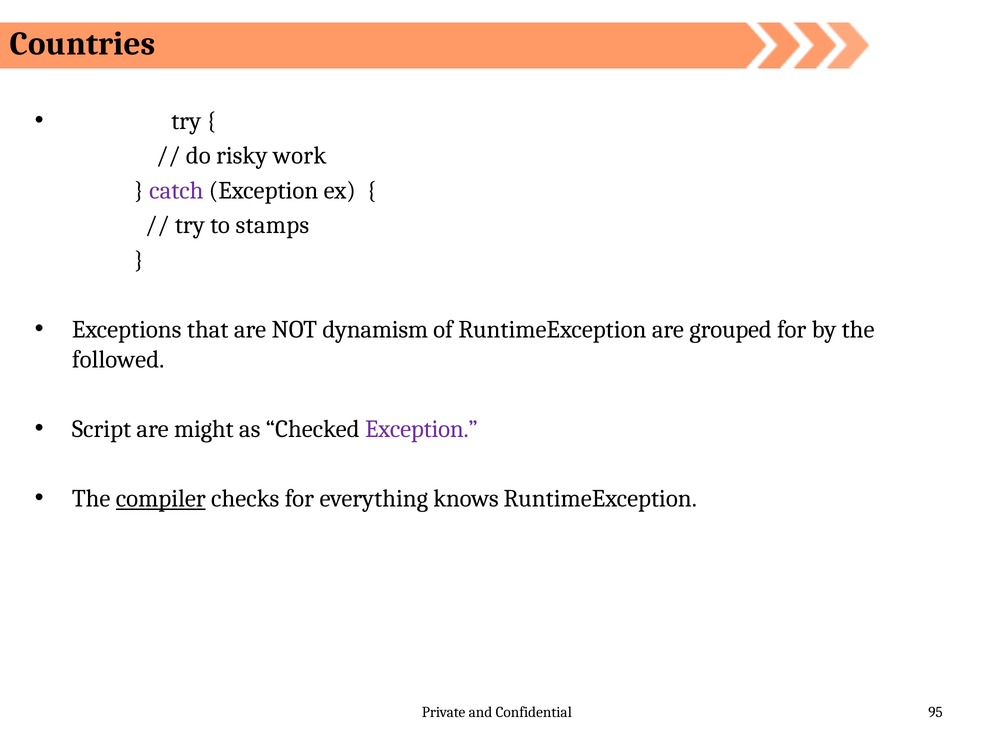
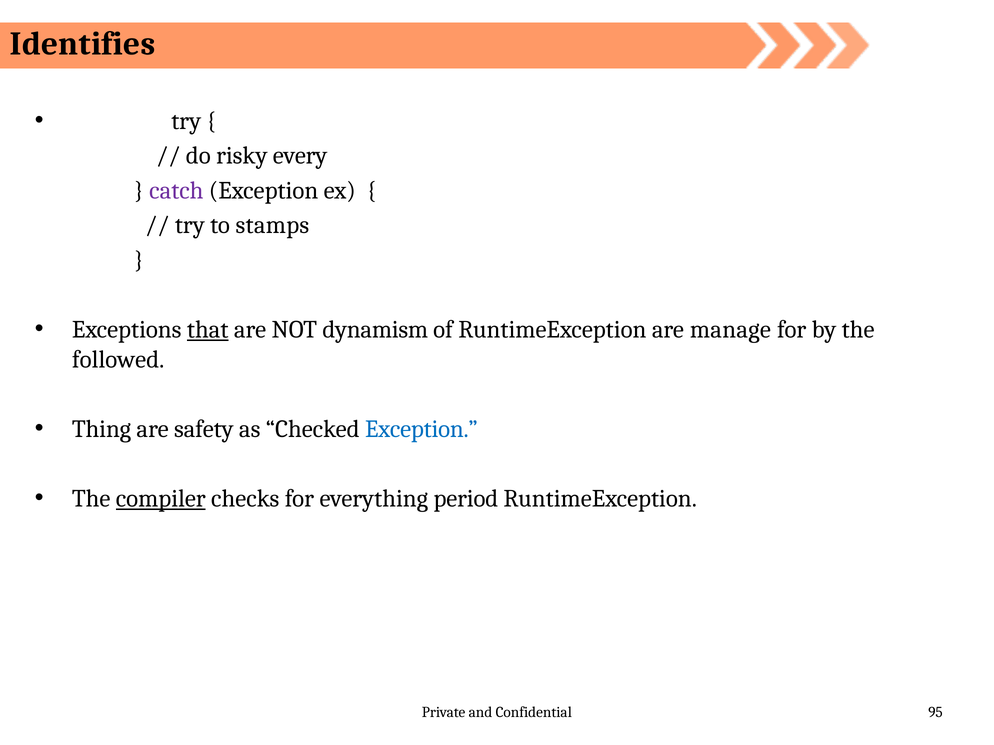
Countries: Countries -> Identifies (83, 44)
work: work -> every (300, 156)
that underline: none -> present (208, 330)
grouped: grouped -> manage (730, 330)
Script: Script -> Thing (102, 429)
might: might -> safety (204, 429)
Exception colour: purple -> blue (421, 429)
knows: knows -> period (466, 499)
